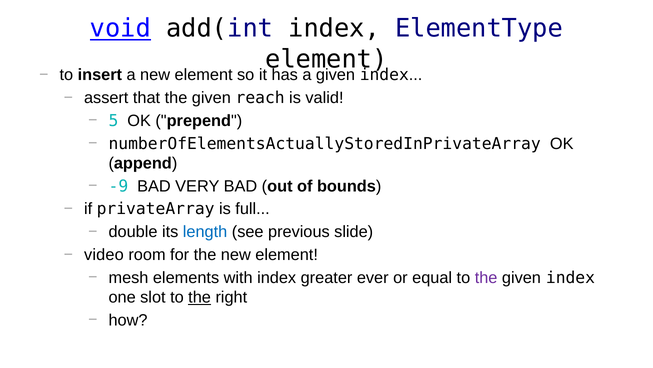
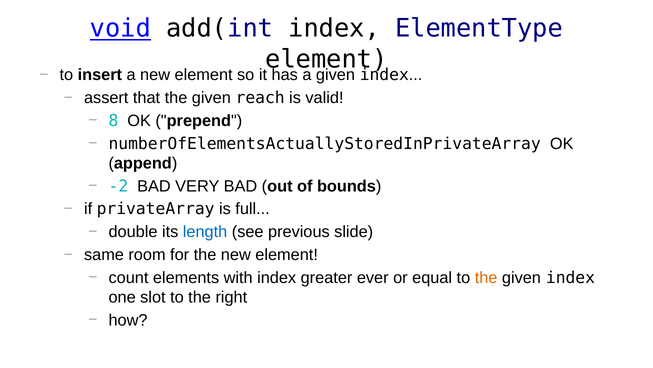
5: 5 -> 8 (113, 121)
-9: -9 -> -2 (118, 186)
video: video -> same (104, 254)
mesh: mesh -> count (129, 277)
the colour: purple -> orange (486, 277)
the underline: present -> none (200, 297)
